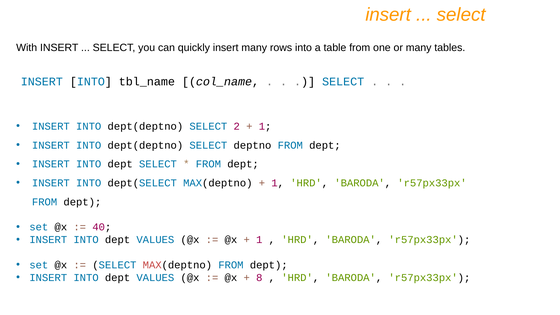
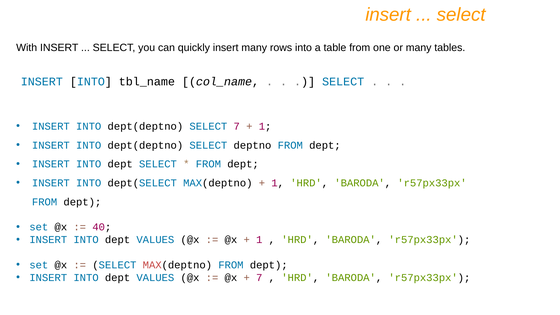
SELECT 2: 2 -> 7 (237, 126)
8: 8 -> 7 (259, 278)
